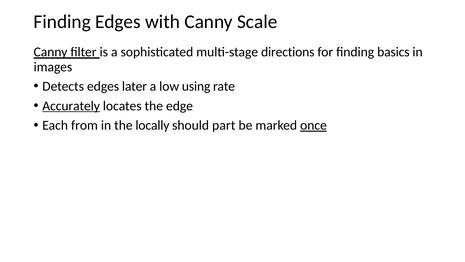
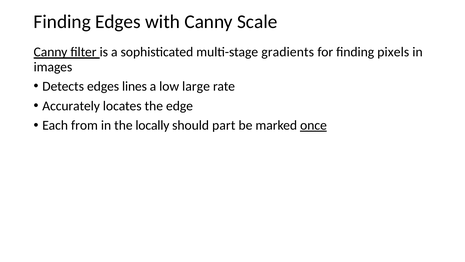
directions: directions -> gradients (288, 52)
basics: basics -> pixels (393, 52)
later: later -> lines (134, 86)
using: using -> large (196, 86)
Accurately underline: present -> none (71, 106)
